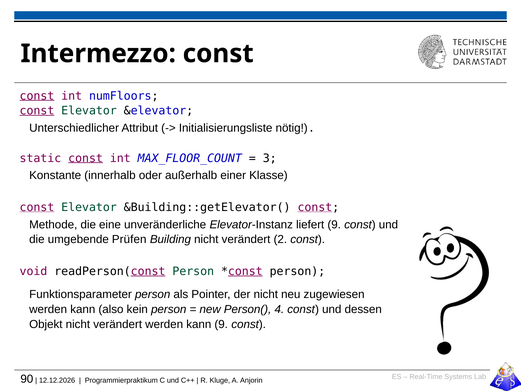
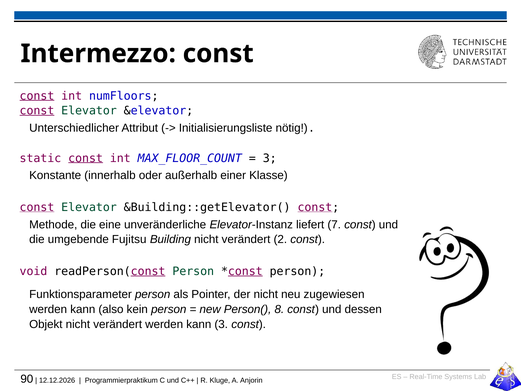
liefert 9: 9 -> 7 (334, 224)
Prüfen: Prüfen -> Fujitsu (129, 239)
4: 4 -> 8 (279, 309)
kann 9: 9 -> 3 (221, 324)
